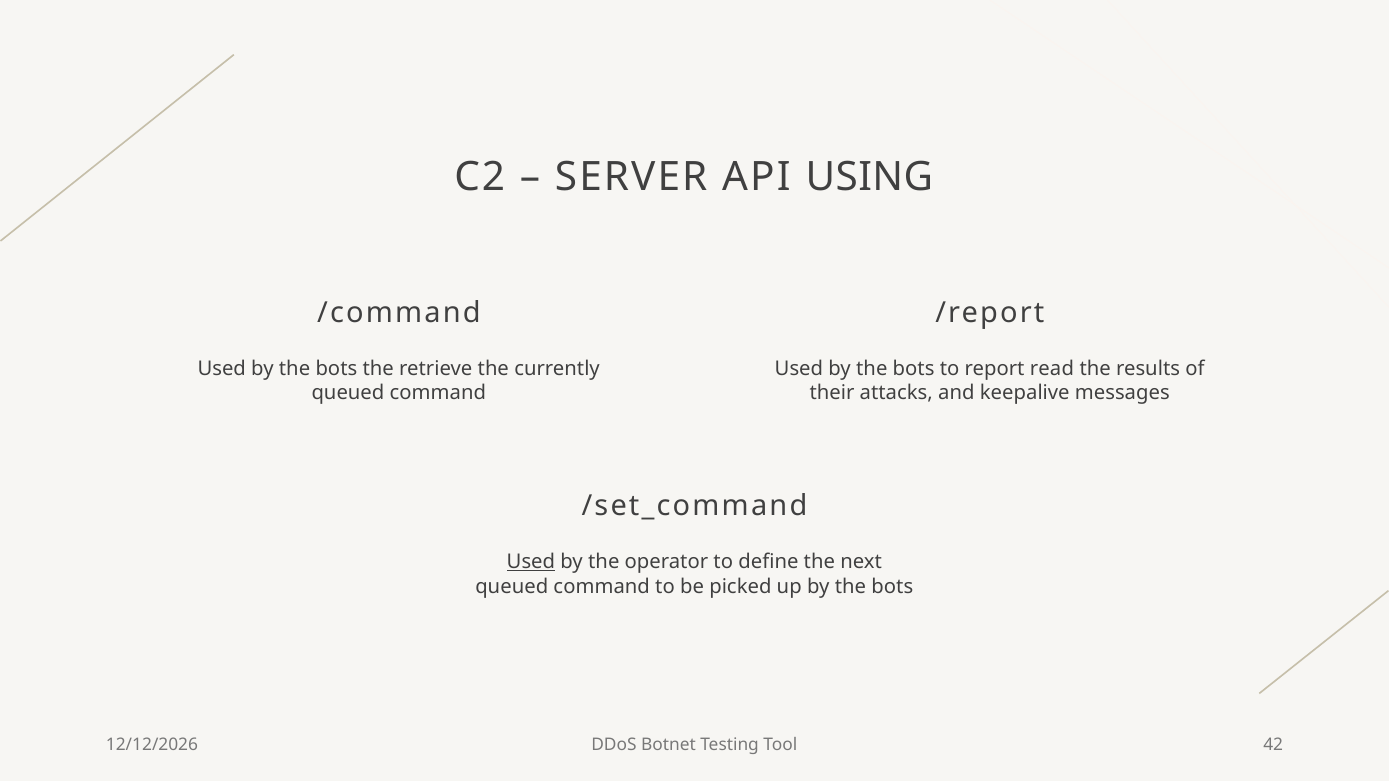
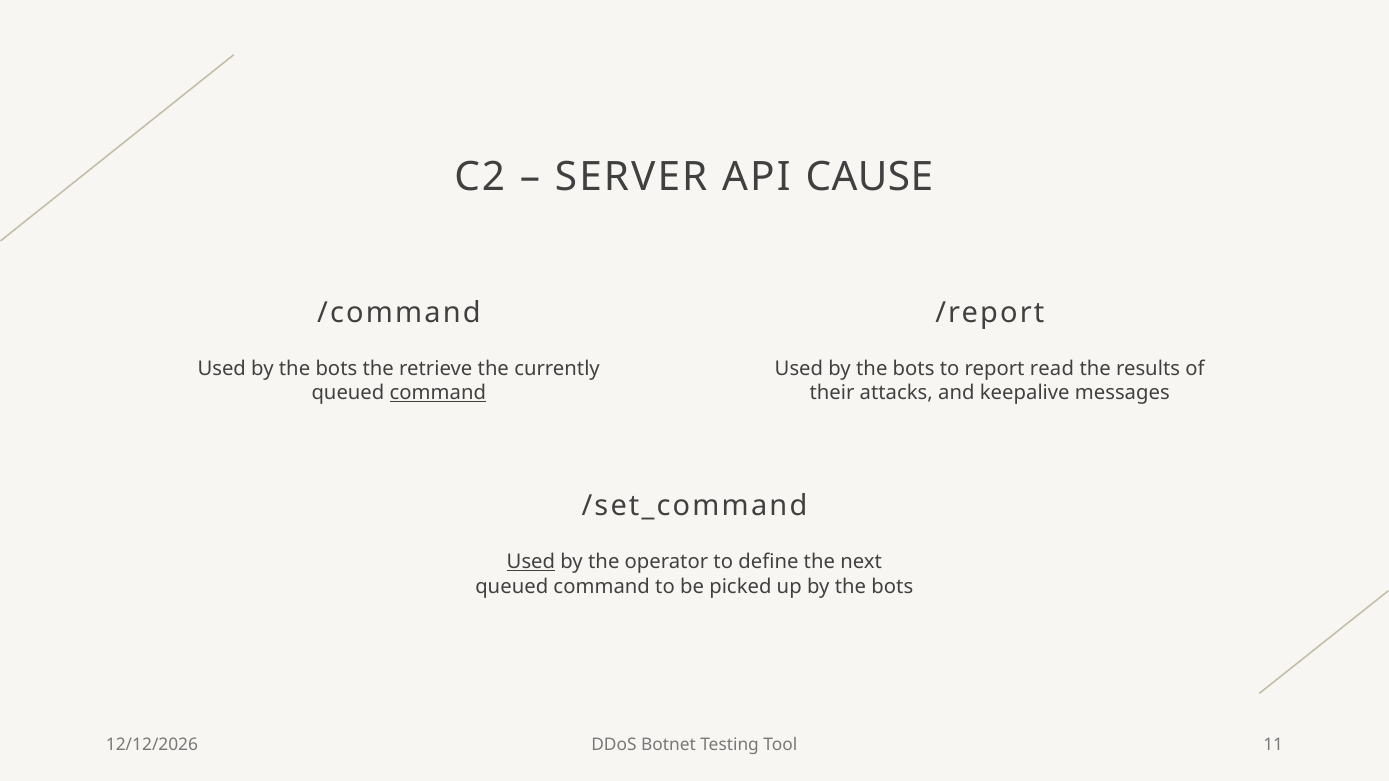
USING: USING -> CAUSE (869, 177)
command underline: none -> present (438, 393)
42: 42 -> 11 (1273, 745)
